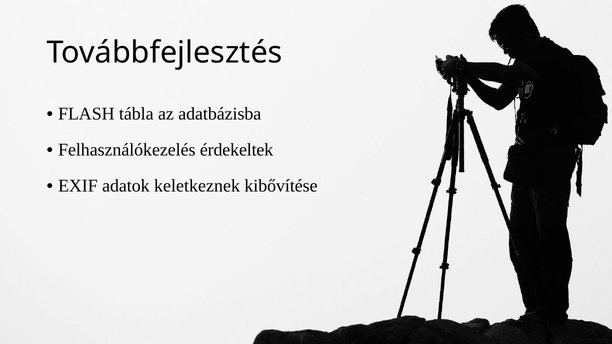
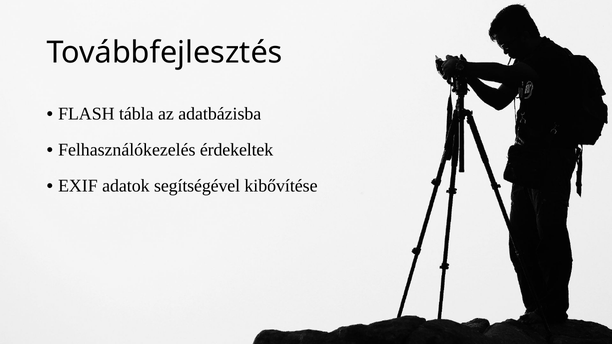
keletkeznek: keletkeznek -> segítségével (197, 186)
